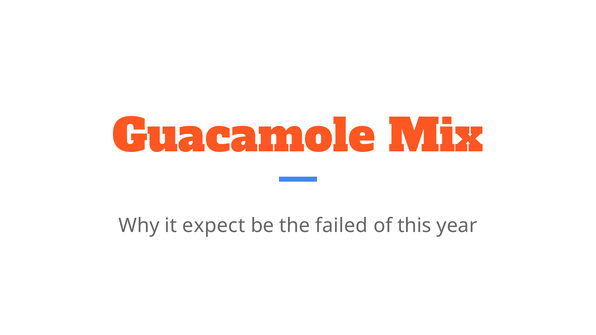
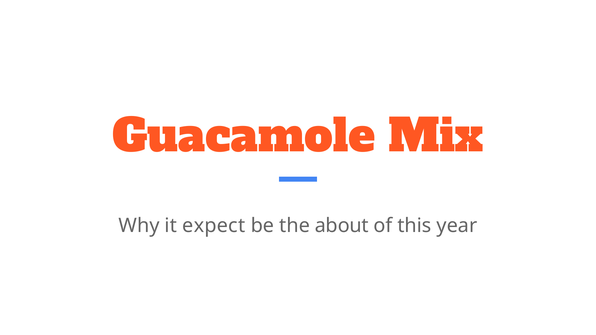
failed: failed -> about (342, 226)
